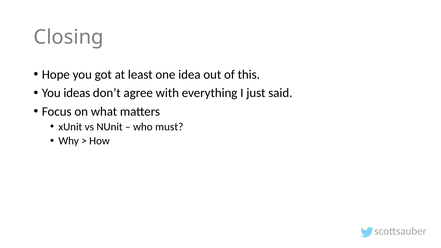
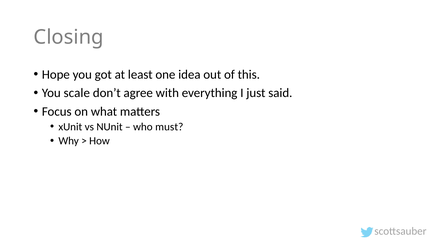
ideas: ideas -> scale (77, 93)
